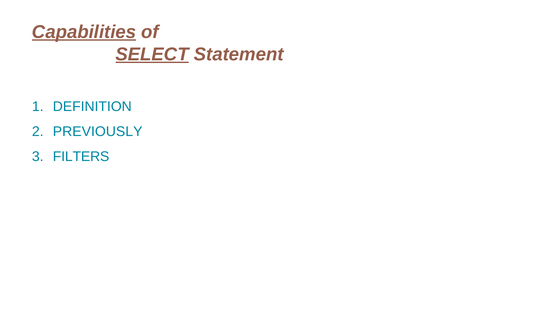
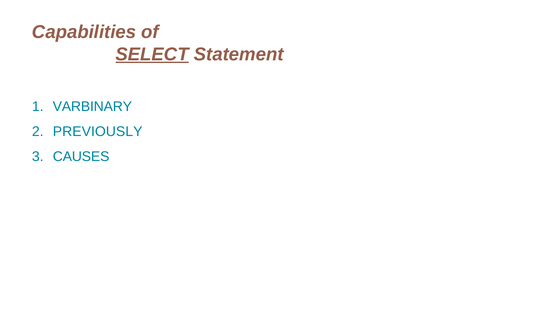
Capabilities underline: present -> none (84, 32)
DEFINITION: DEFINITION -> VARBINARY (92, 106)
FILTERS: FILTERS -> CAUSES (81, 156)
